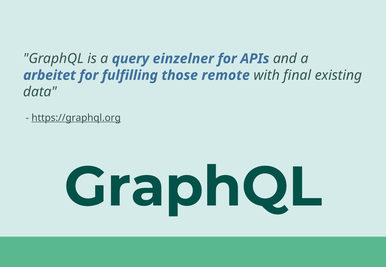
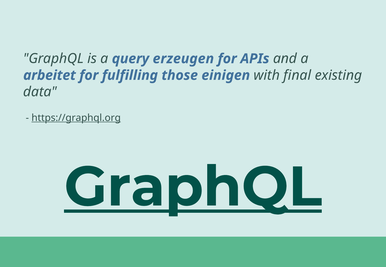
einzelner: einzelner -> erzeugen (183, 59)
remote: remote -> einigen (226, 75)
GraphQL underline: none -> present (193, 187)
